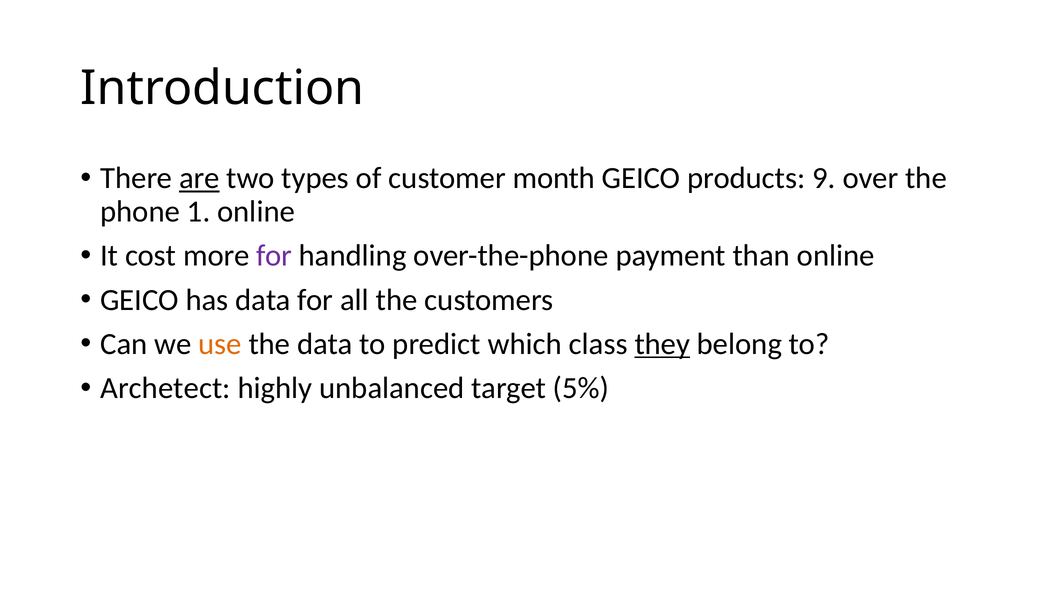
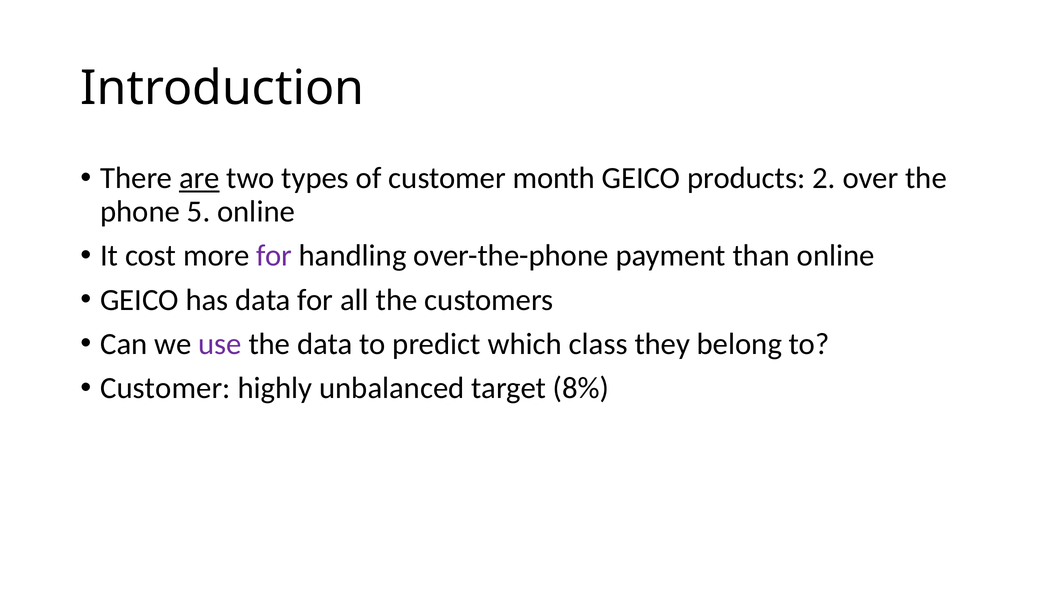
9: 9 -> 2 (824, 178)
1: 1 -> 5 (199, 212)
use colour: orange -> purple (220, 344)
they underline: present -> none (662, 344)
Archetect: Archetect -> Customer (165, 389)
5%: 5% -> 8% (581, 389)
